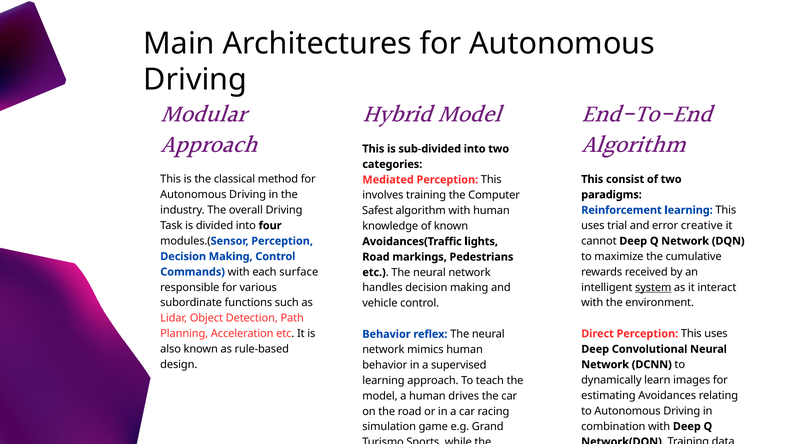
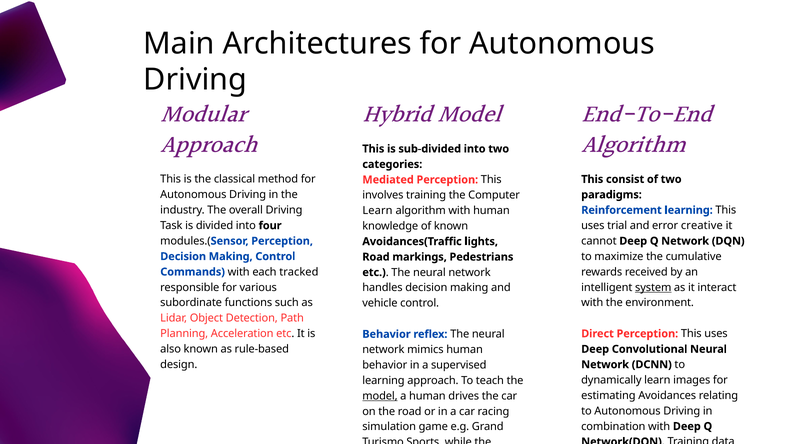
Safest: Safest -> Learn (378, 211)
surface: surface -> tracked (299, 272)
model underline: none -> present (380, 396)
